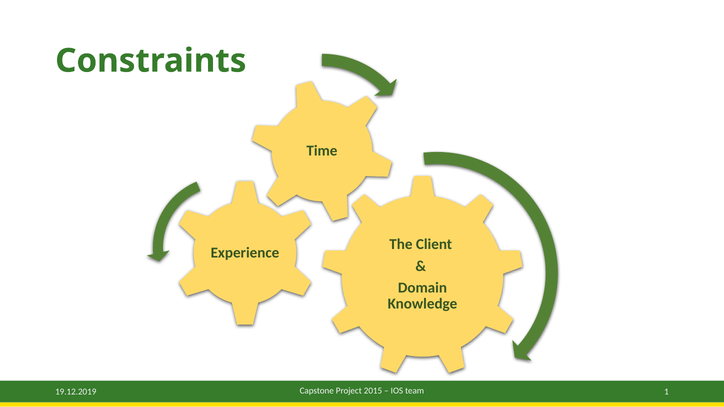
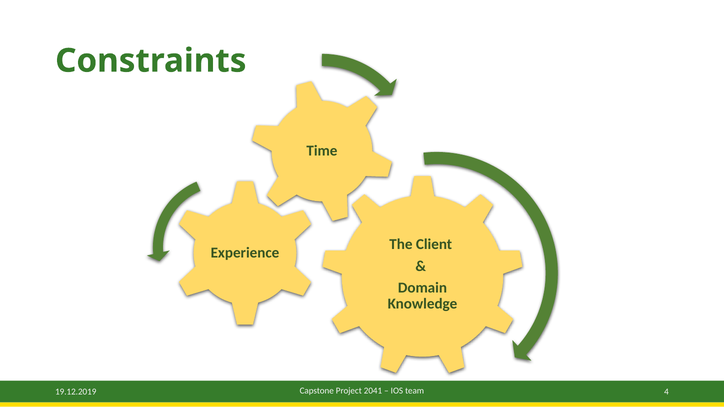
2015: 2015 -> 2041 (373, 391)
1: 1 -> 4 (667, 392)
